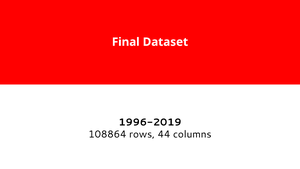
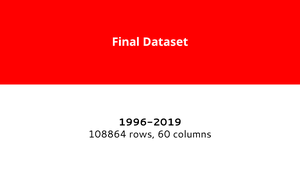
44: 44 -> 60 (164, 134)
